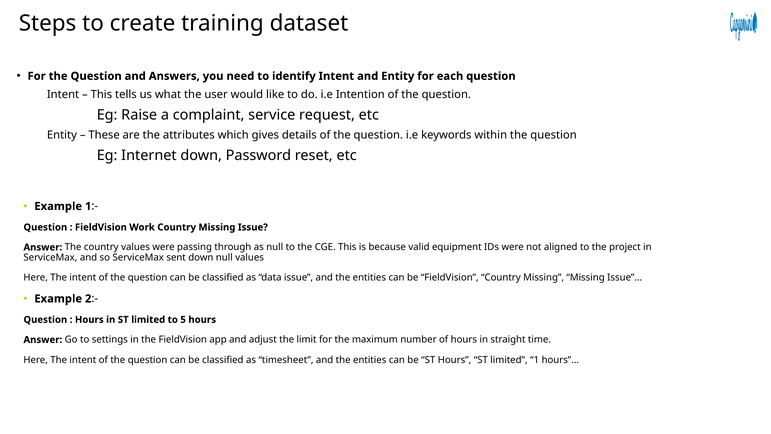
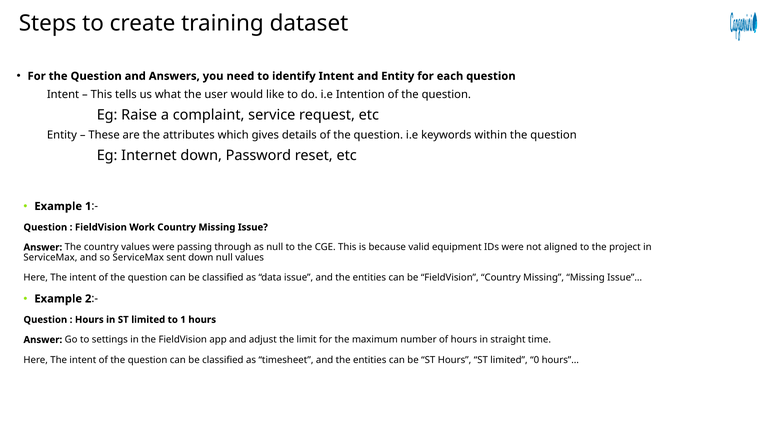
5: 5 -> 1 (183, 319)
1: 1 -> 0 (535, 360)
